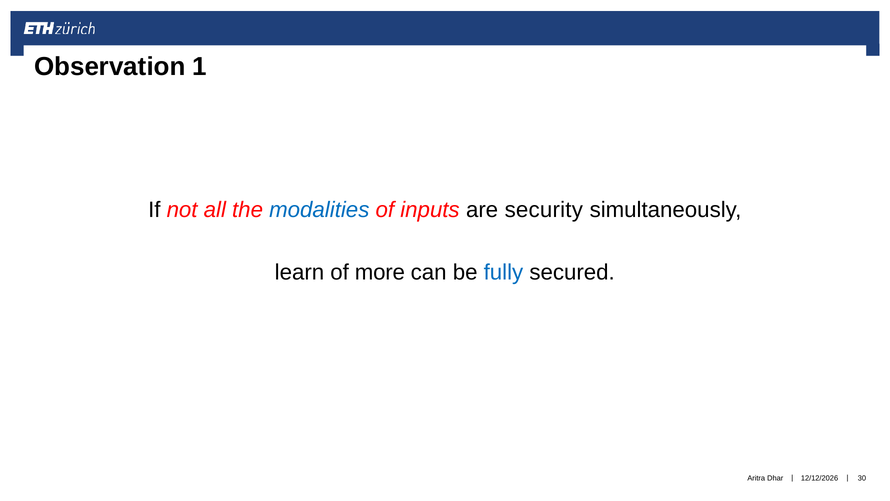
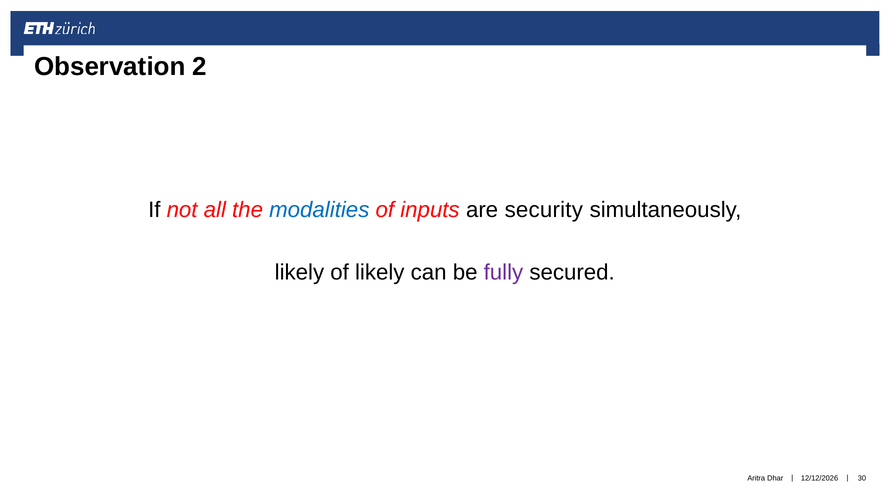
1: 1 -> 2 (200, 67)
learn: learn -> likely (299, 272)
of more: more -> likely (380, 272)
fully colour: blue -> purple (503, 272)
